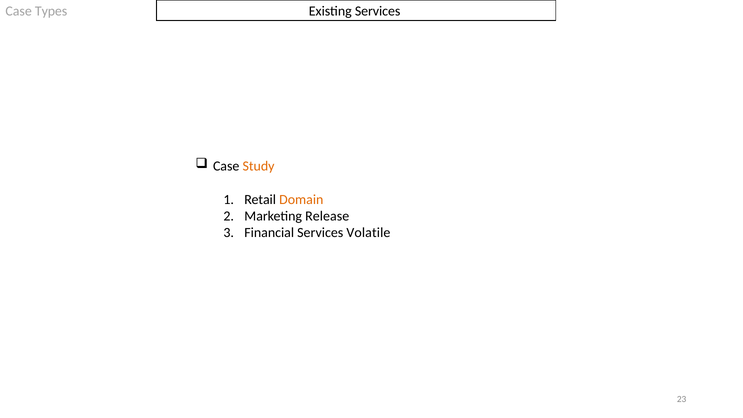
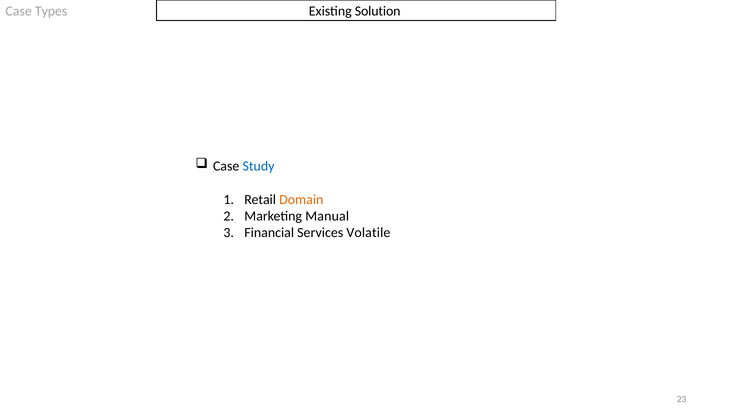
Existing Services: Services -> Solution (378, 11)
Study colour: orange -> blue (259, 166)
Release: Release -> Manual (327, 216)
